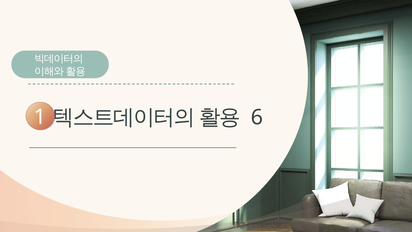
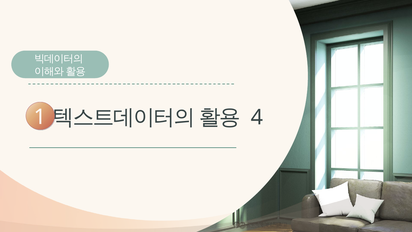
6: 6 -> 4 (257, 117)
